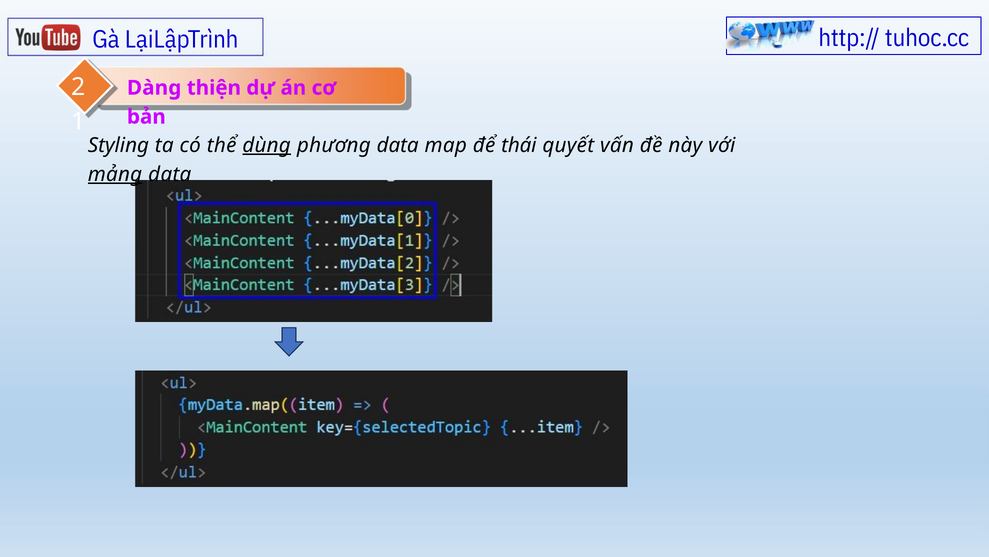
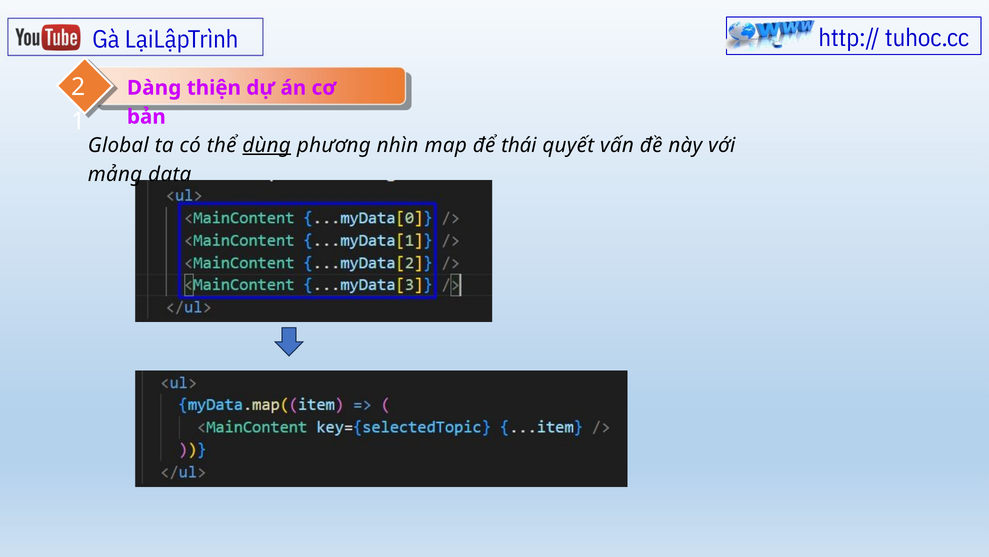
Styling: Styling -> Global (118, 145)
phương data: data -> nhìn (398, 145)
mảng underline: present -> none (115, 174)
